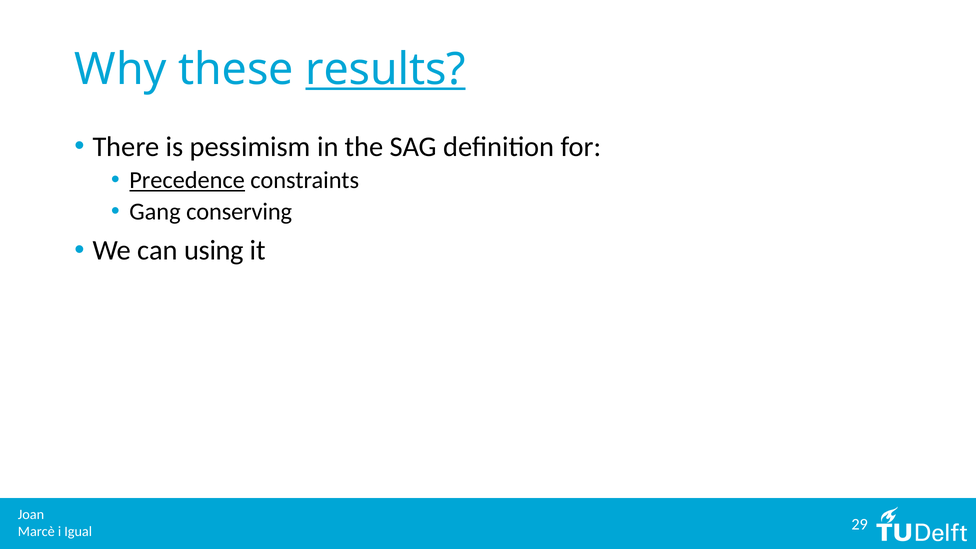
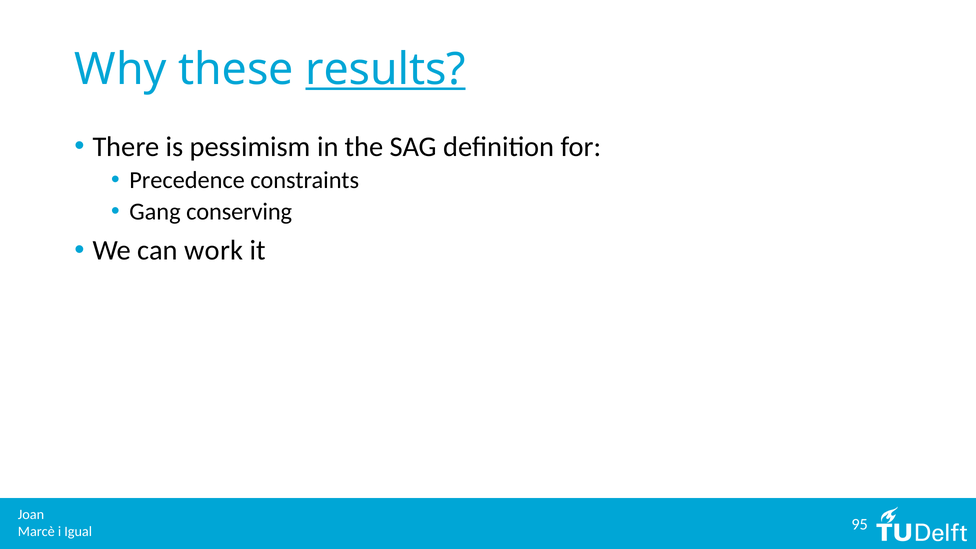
Precedence underline: present -> none (187, 180)
using: using -> work (214, 250)
29: 29 -> 95 (860, 524)
